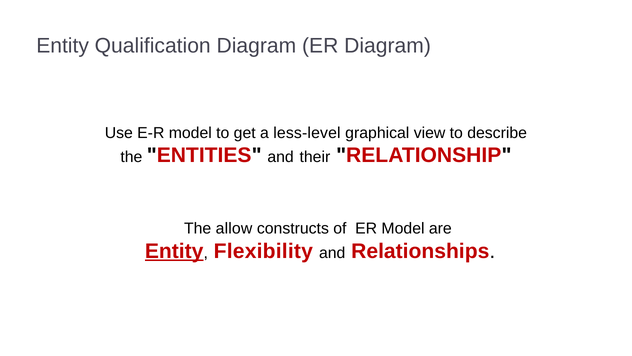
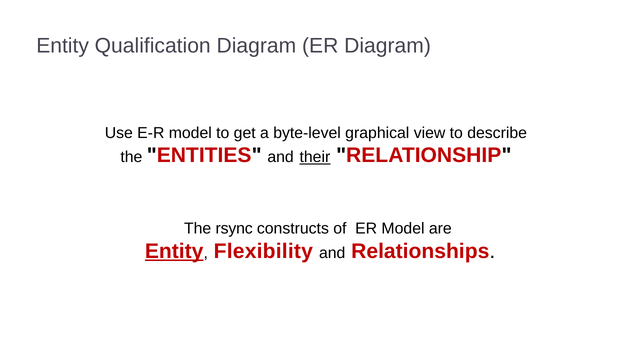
less-level: less-level -> byte-level (307, 133)
their underline: none -> present (315, 157)
allow: allow -> rsync (234, 228)
